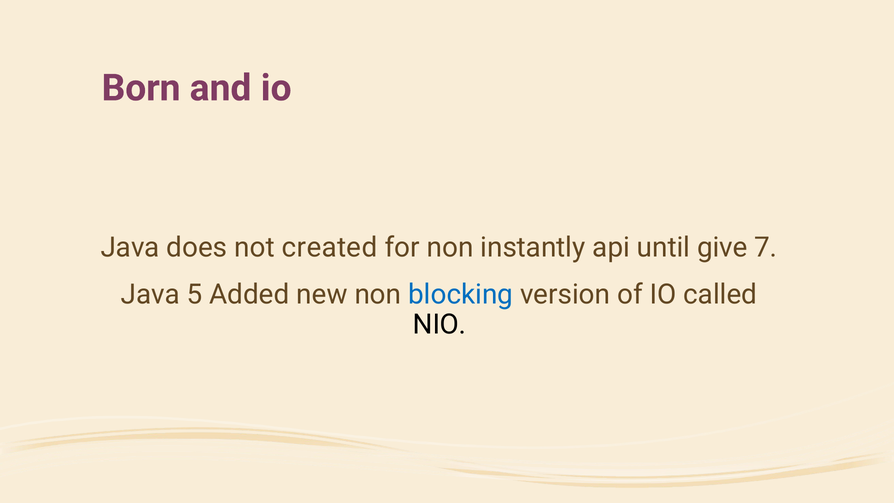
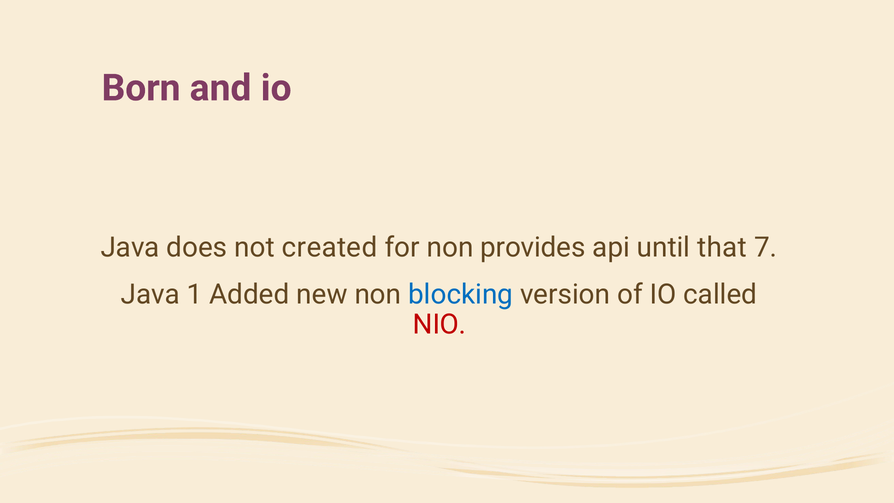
instantly: instantly -> provides (533, 247)
give: give -> that (722, 247)
5: 5 -> 1 (195, 294)
NIO colour: black -> red (440, 324)
